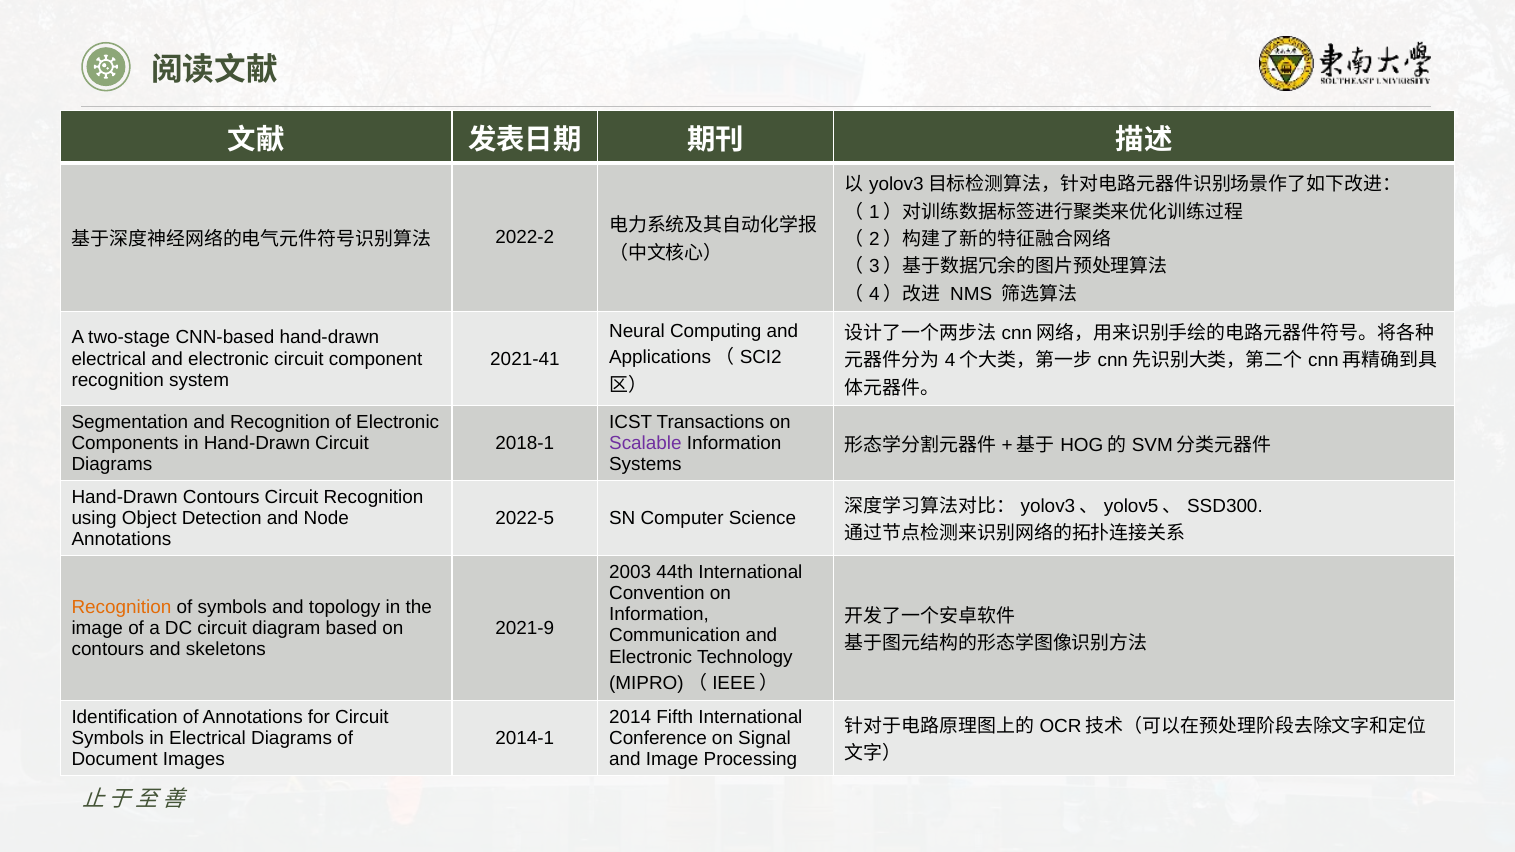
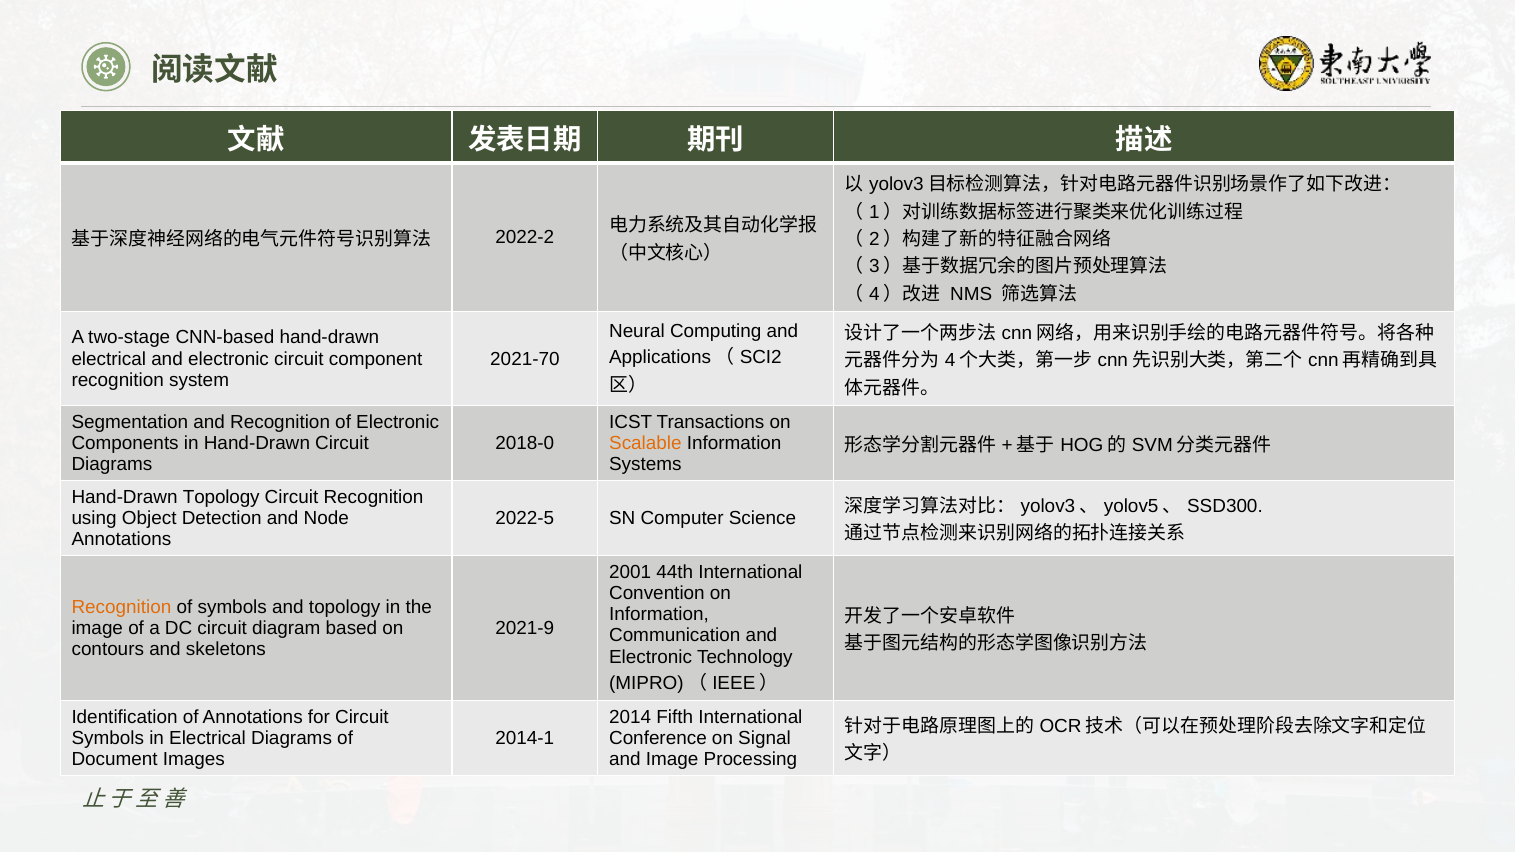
2021-41: 2021-41 -> 2021-70 (525, 359)
2018-1: 2018-1 -> 2018-0 (525, 443)
Scalable colour: purple -> orange (645, 443)
Hand-Drawn Contours: Contours -> Topology (221, 497)
2003: 2003 -> 2001 (630, 572)
